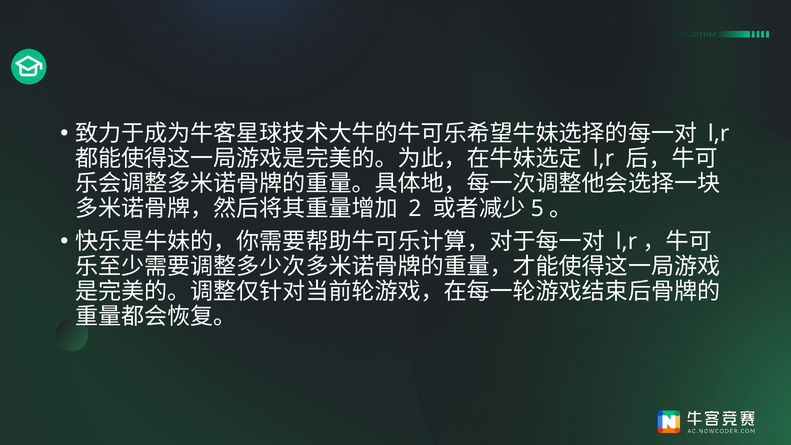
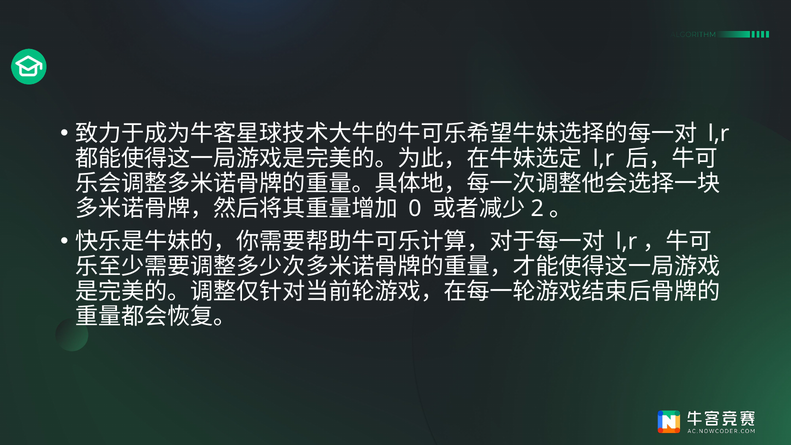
2: 2 -> 0 (415, 208)
5: 5 -> 2 (537, 208)
